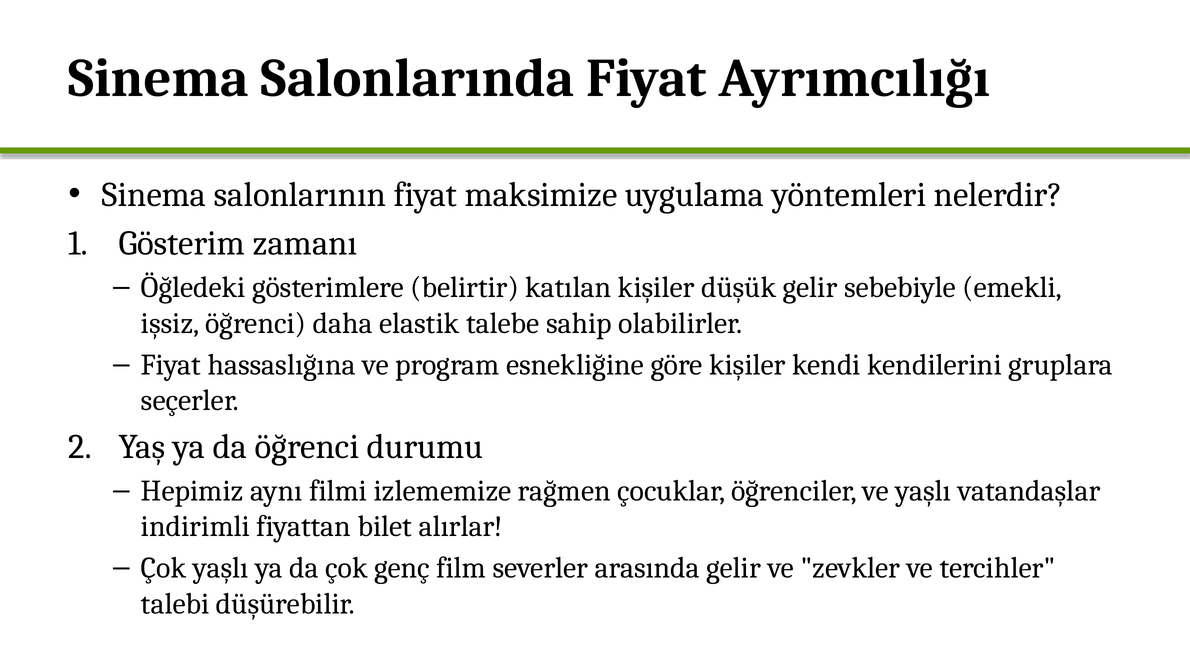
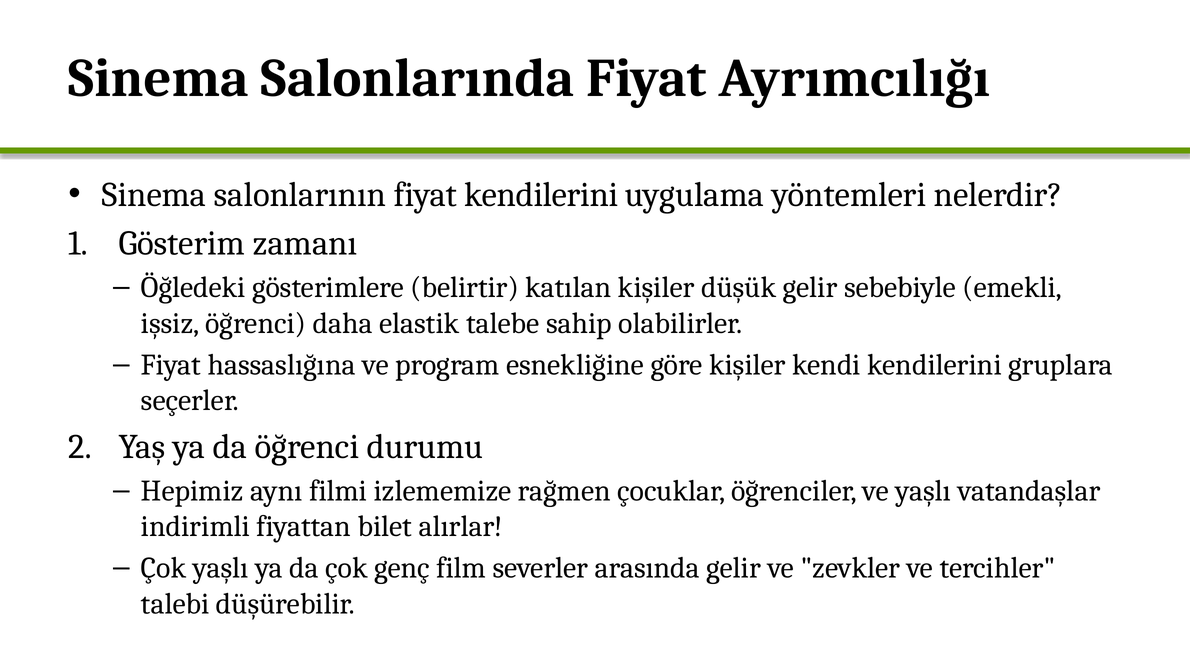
fiyat maksimize: maksimize -> kendilerini (541, 195)
